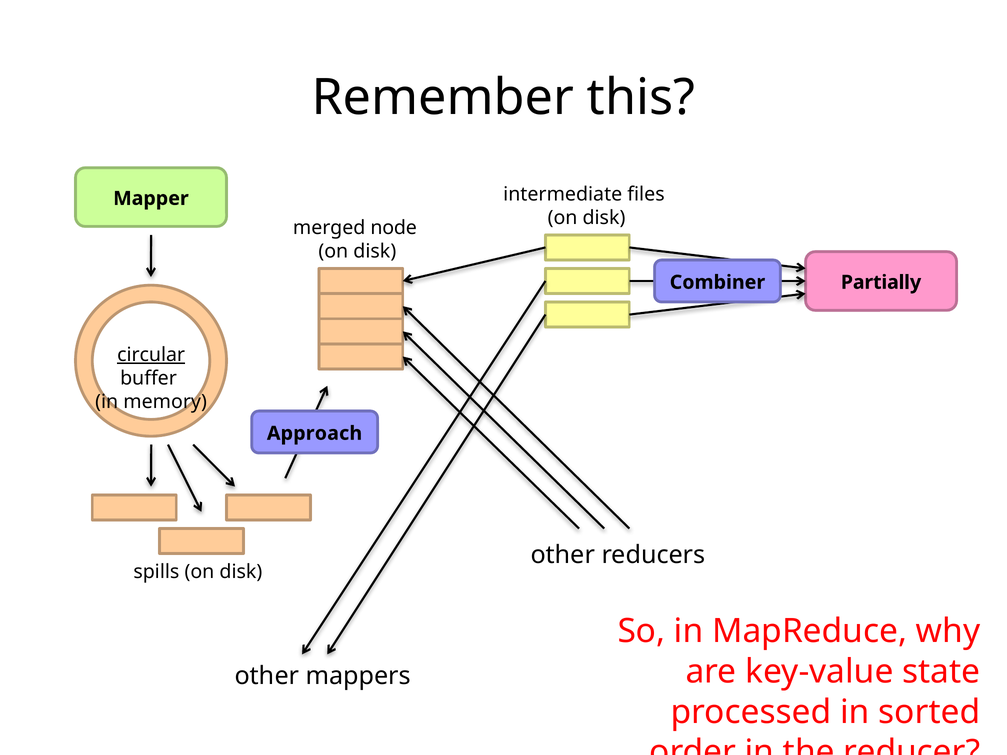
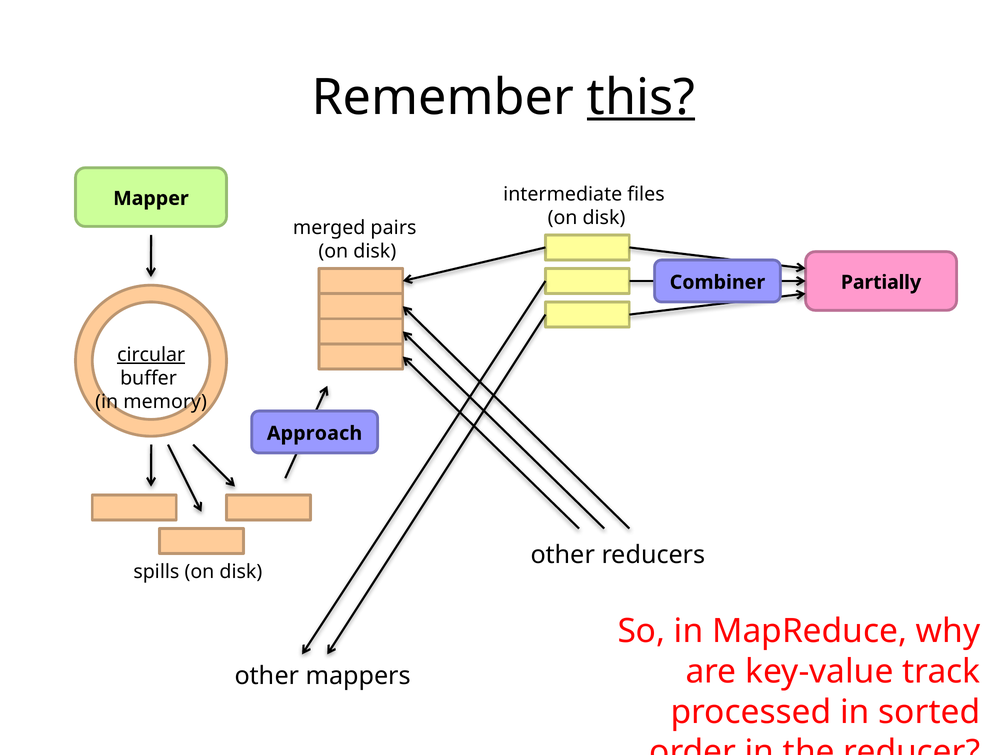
this underline: none -> present (641, 97)
node: node -> pairs (393, 228)
state: state -> track (941, 672)
